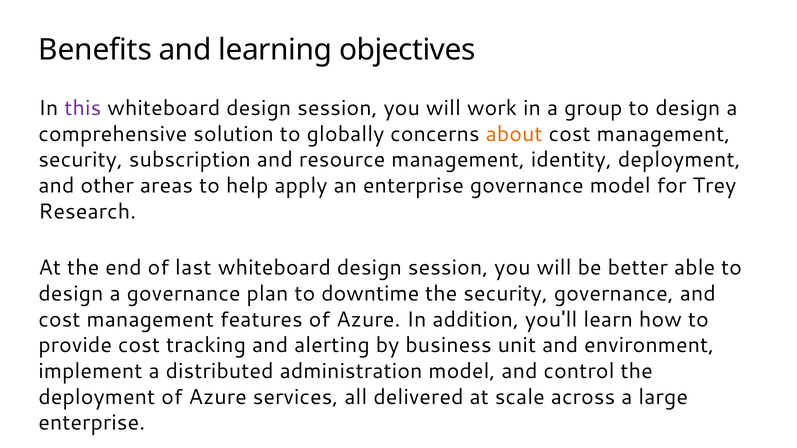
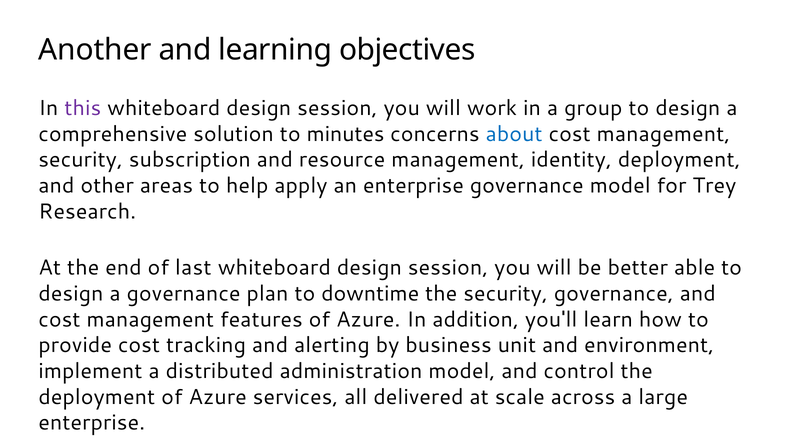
Benefits: Benefits -> Another (95, 50)
globally: globally -> minutes (346, 134)
about colour: orange -> blue (514, 134)
